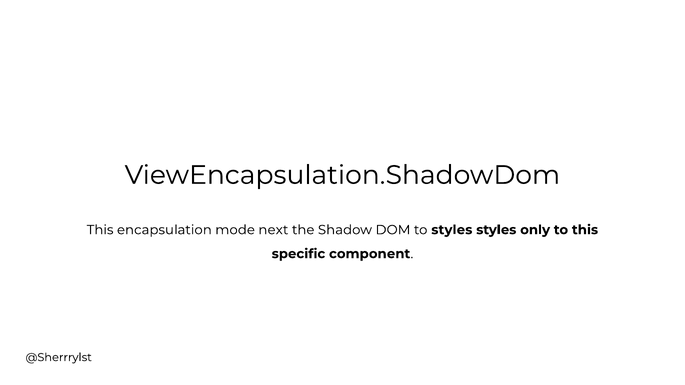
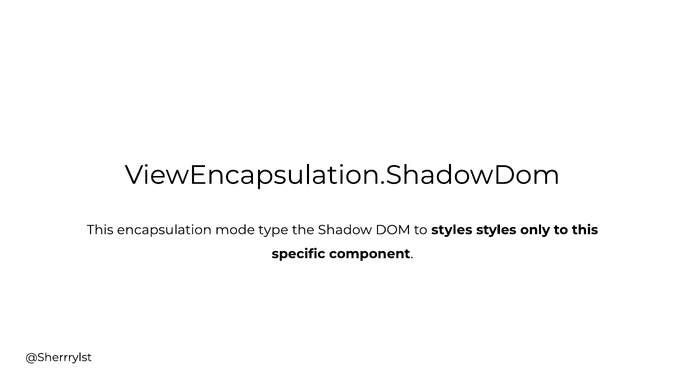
next: next -> type (273, 230)
